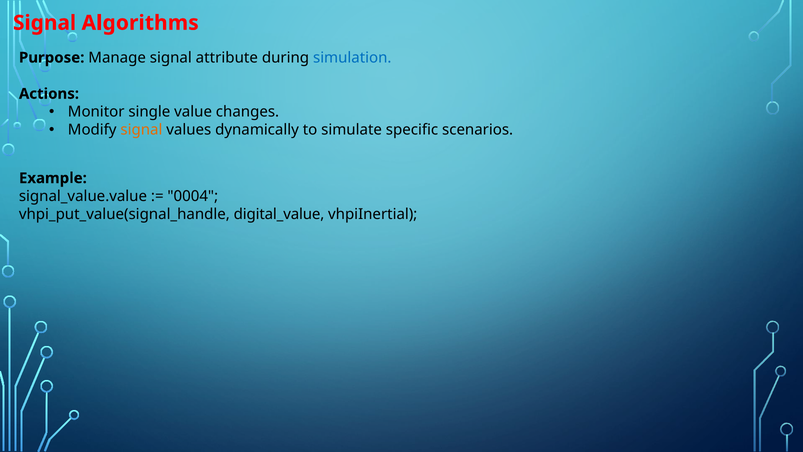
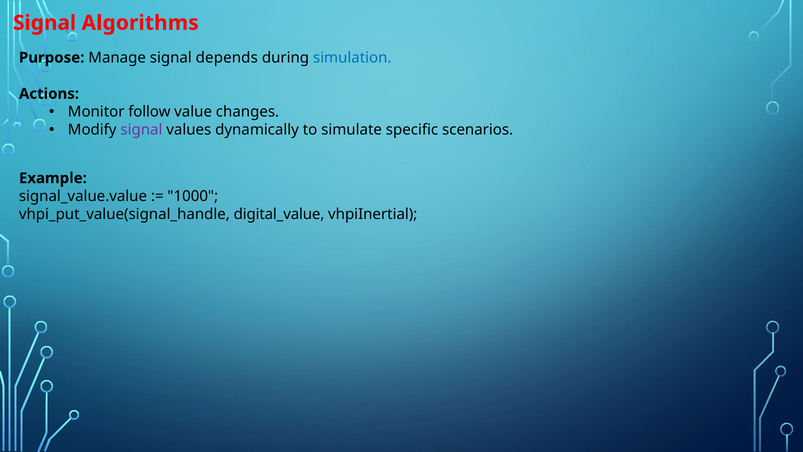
attribute: attribute -> depends (227, 58)
single: single -> follow (149, 112)
signal colour: orange -> purple (141, 130)
0004: 0004 -> 1000 (193, 196)
